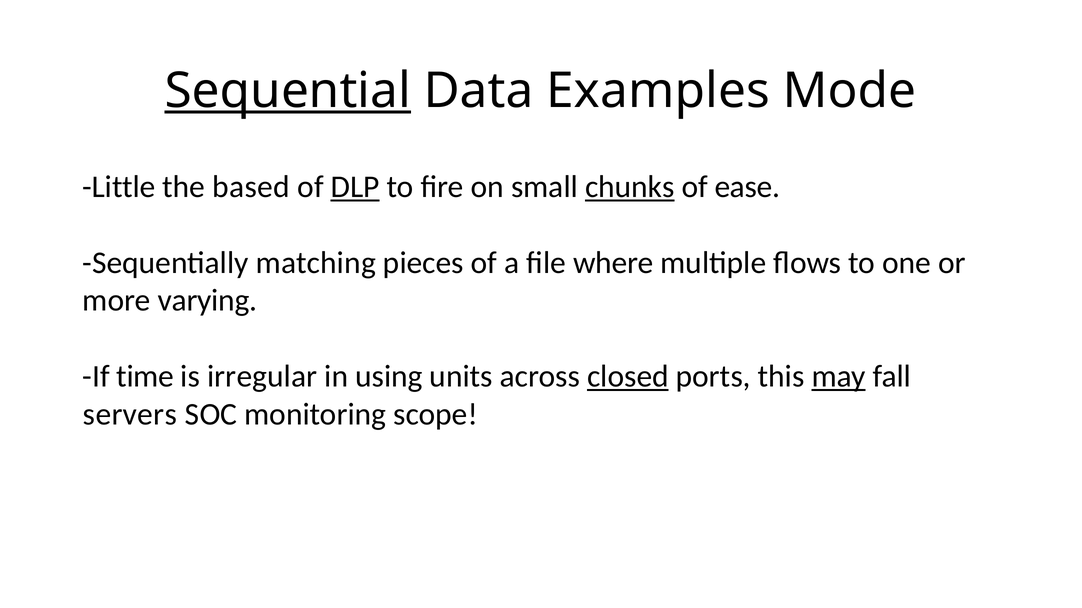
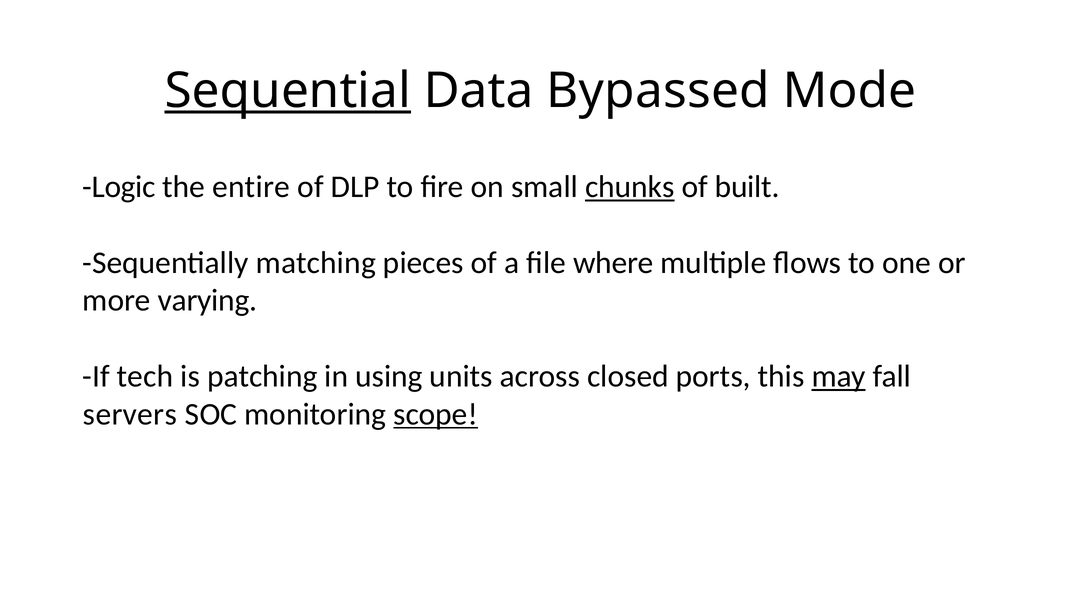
Examples: Examples -> Bypassed (658, 91)
Little: Little -> Logic (119, 187)
based: based -> entire (251, 187)
DLP underline: present -> none (355, 187)
ease: ease -> built (747, 187)
time: time -> tech (145, 377)
irregular: irregular -> patching (262, 377)
closed underline: present -> none (628, 377)
scope underline: none -> present (436, 415)
